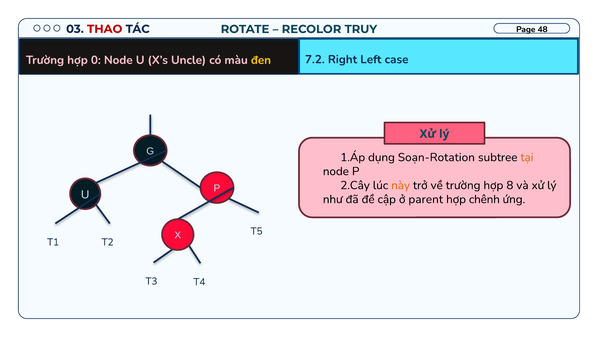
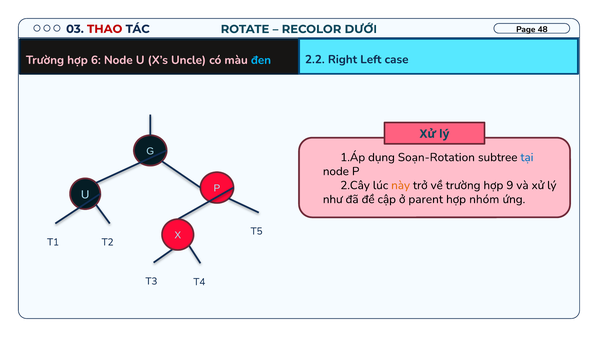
TRUY: TRUY -> DƯỚI (361, 29)
7.2: 7.2 -> 2.2 (315, 59)
0: 0 -> 6 (96, 60)
đen colour: yellow -> light blue (261, 60)
tại colour: orange -> blue (527, 157)
8: 8 -> 9 (510, 185)
chênh: chênh -> nhóm (484, 199)
